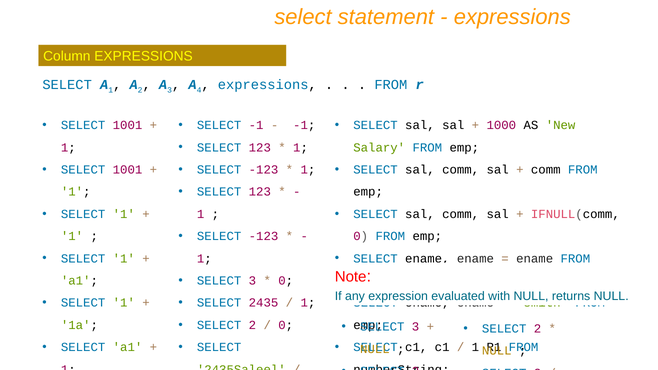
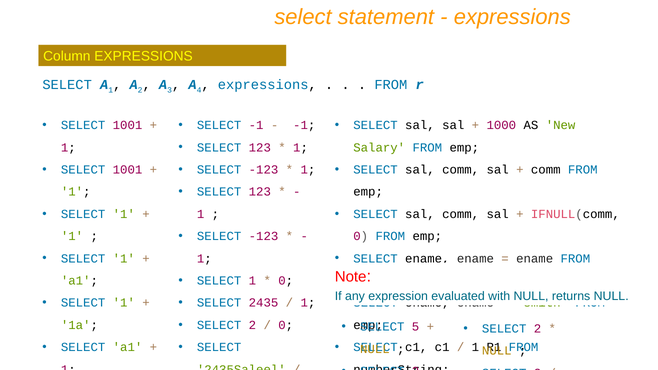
3: 3 -> 1 (252, 281)
3: 3 -> 5 (416, 327)
